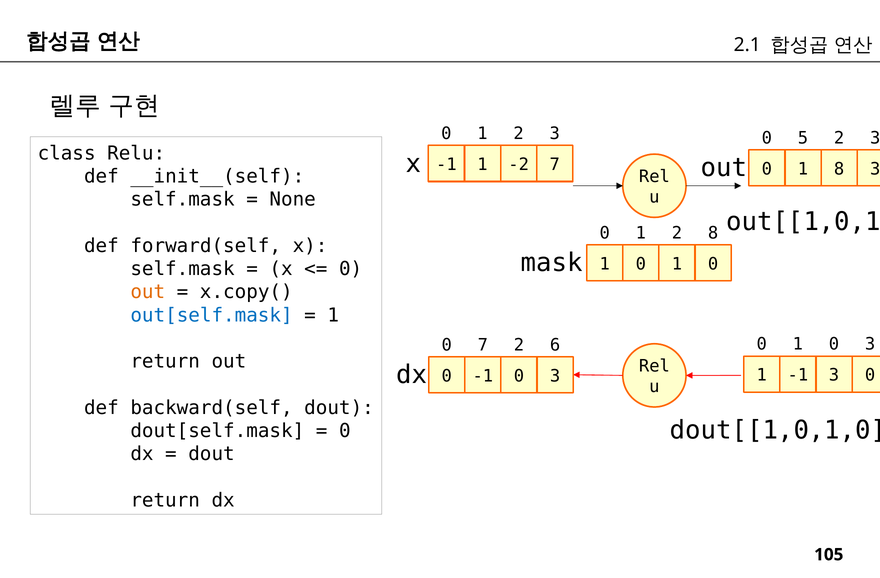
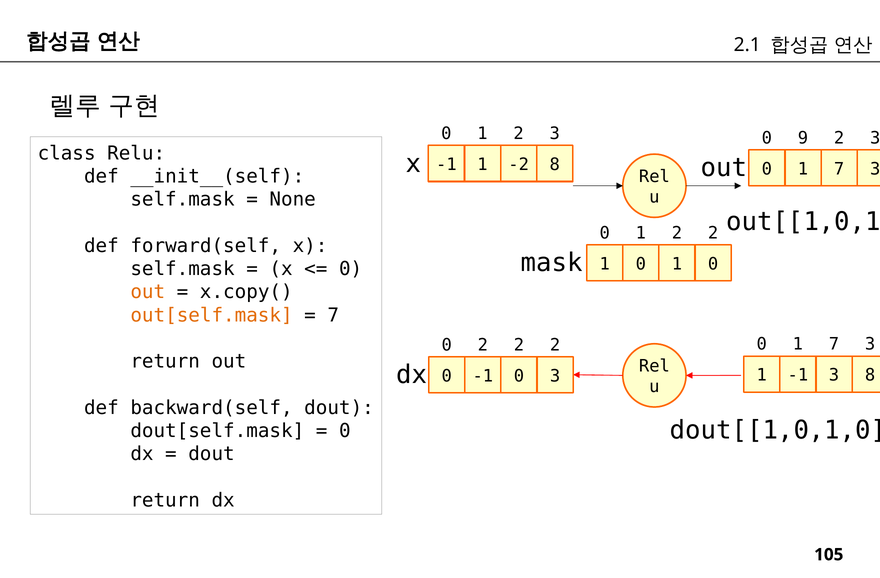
5: 5 -> 9 (803, 138)
-2 7: 7 -> 8 (555, 165)
8: 8 -> 7 (839, 169)
1 2 8: 8 -> 2 (713, 233)
out[self.mask colour: blue -> orange (212, 315)
1: 1 -> 7 (333, 315)
0: 0 -> 7 (834, 344)
0 7: 7 -> 2 (483, 345)
6: 6 -> 2 (555, 345)
-1 3 0: 0 -> 8 (870, 375)
